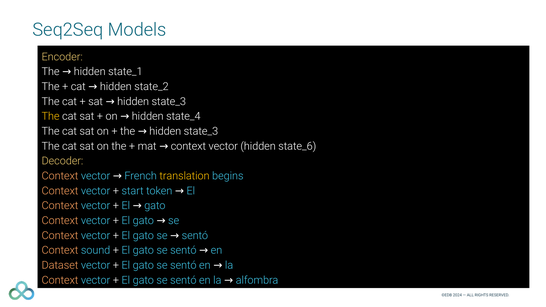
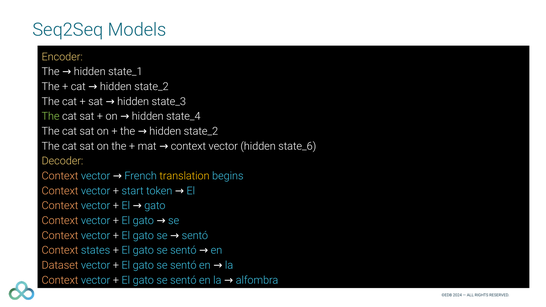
The colour: yellow -> light green (51, 116)
the hidden state_3: state_3 -> state_2 (201, 131)
sound: sound -> states (96, 251)
